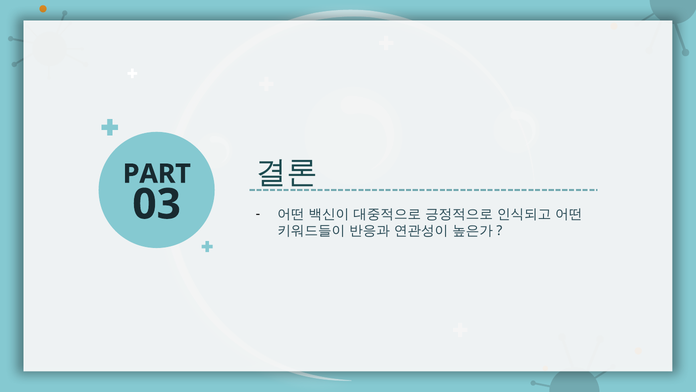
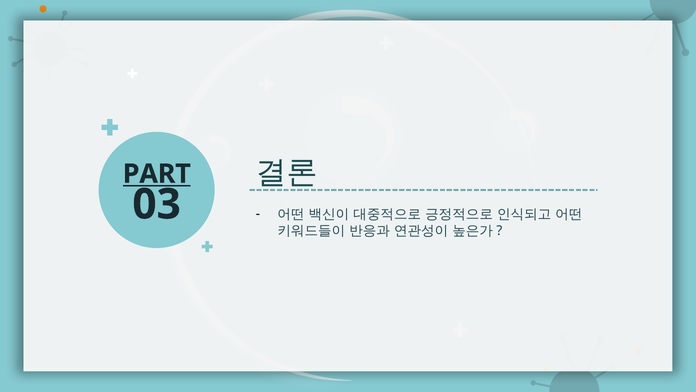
PART underline: none -> present (157, 174)
